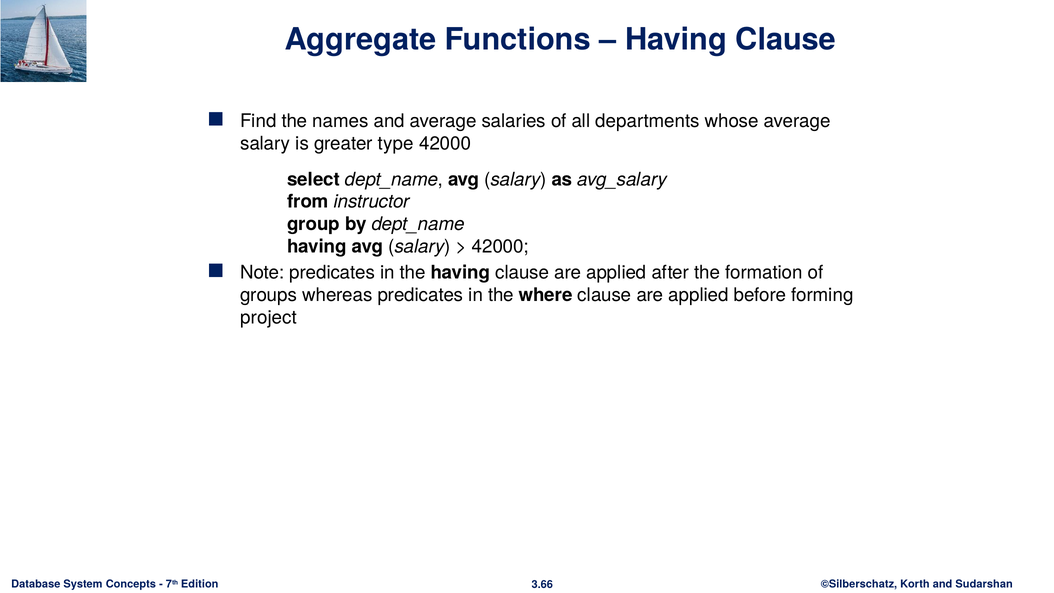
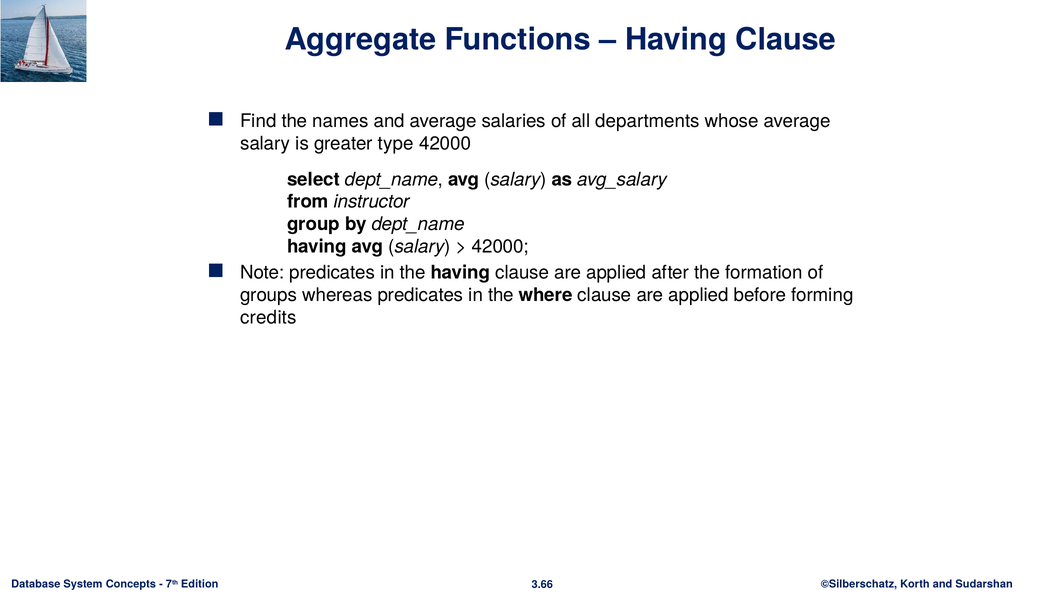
project: project -> credits (269, 317)
